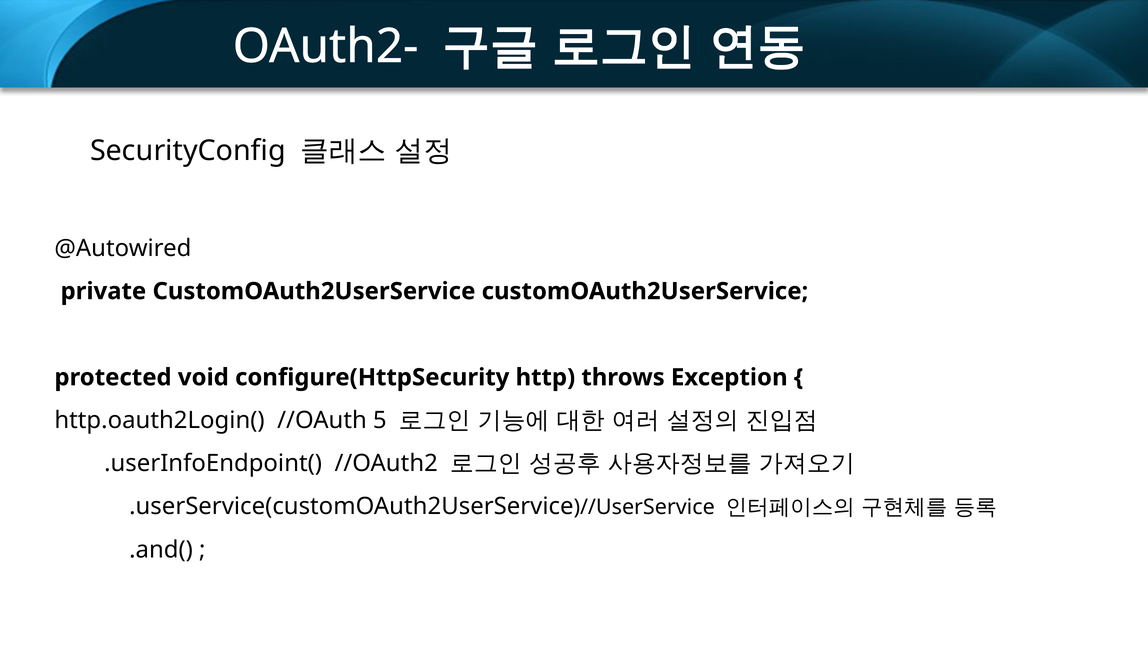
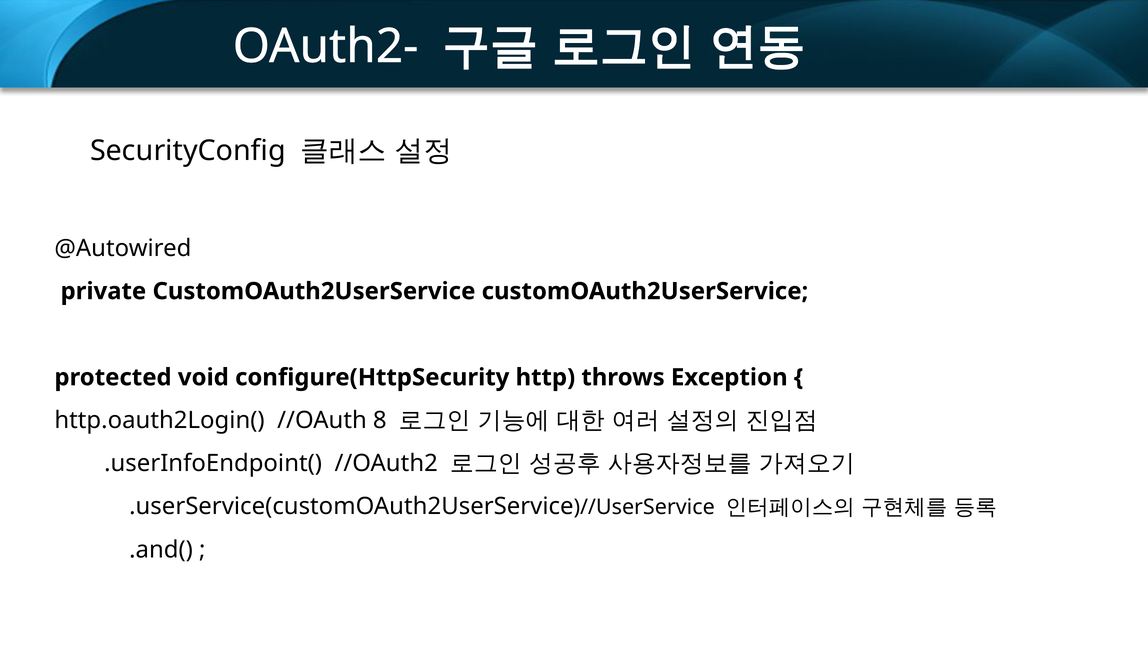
5: 5 -> 8 (380, 420)
